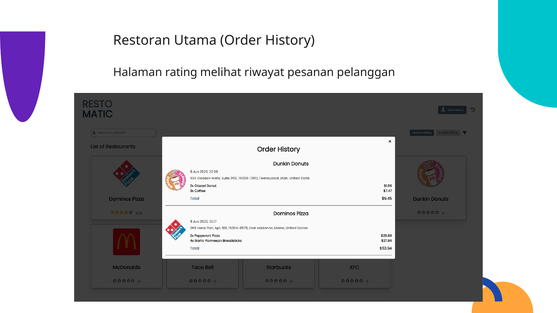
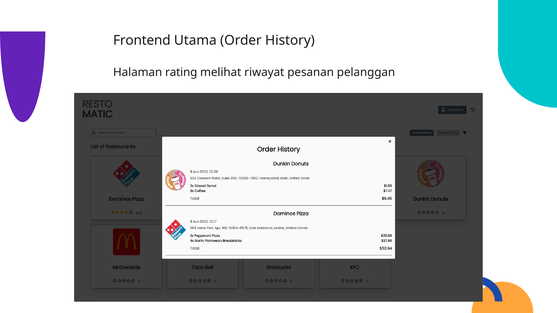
Restoran: Restoran -> Frontend (142, 40)
